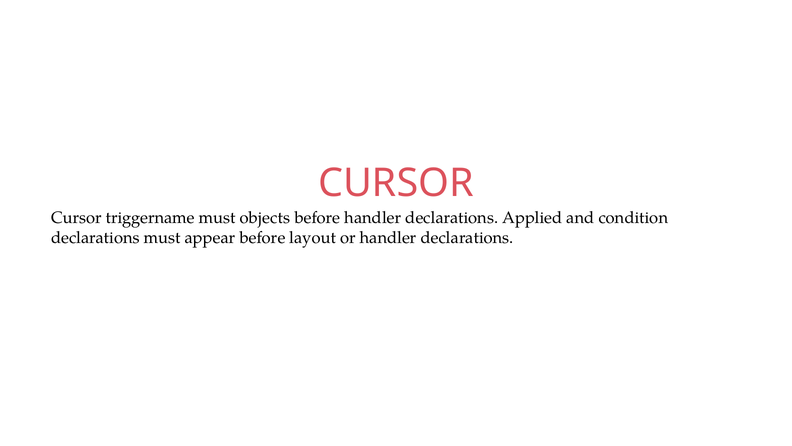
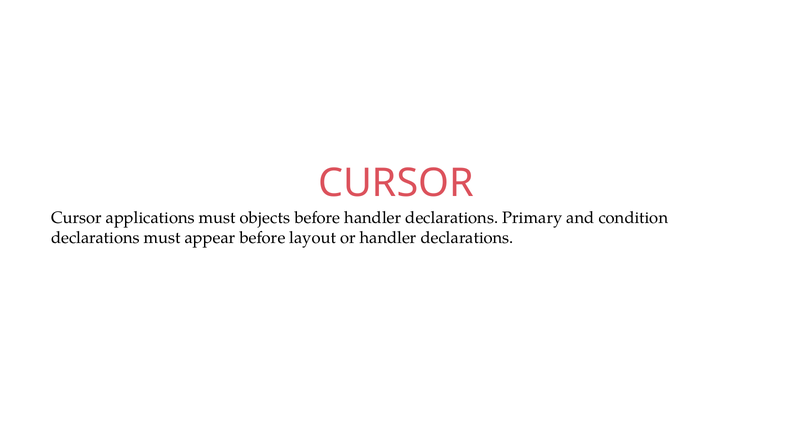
triggername: triggername -> applications (150, 218)
Applied: Applied -> Primary (532, 218)
